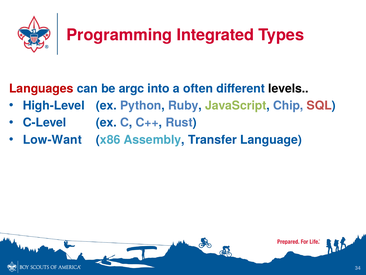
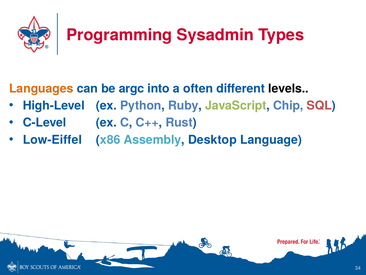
Integrated: Integrated -> Sysadmin (215, 35)
Languages colour: red -> orange (41, 88)
Low-Want: Low-Want -> Low-Eiffel (52, 140)
Transfer: Transfer -> Desktop (212, 140)
